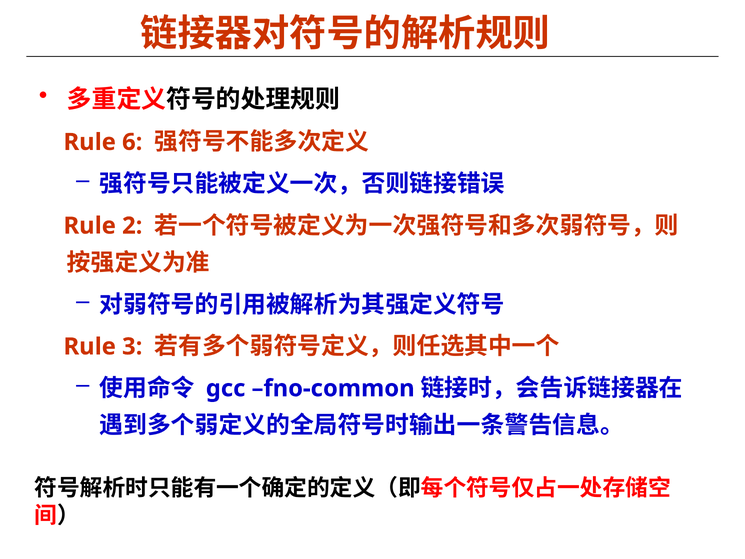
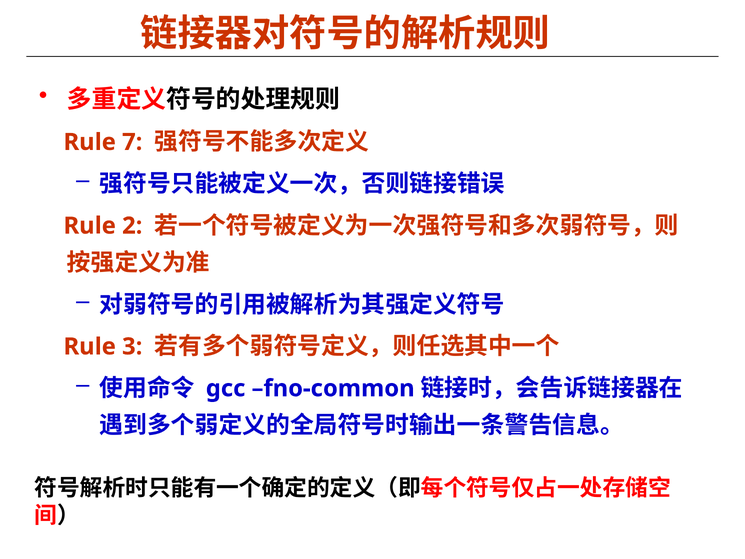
6: 6 -> 7 (132, 142)
